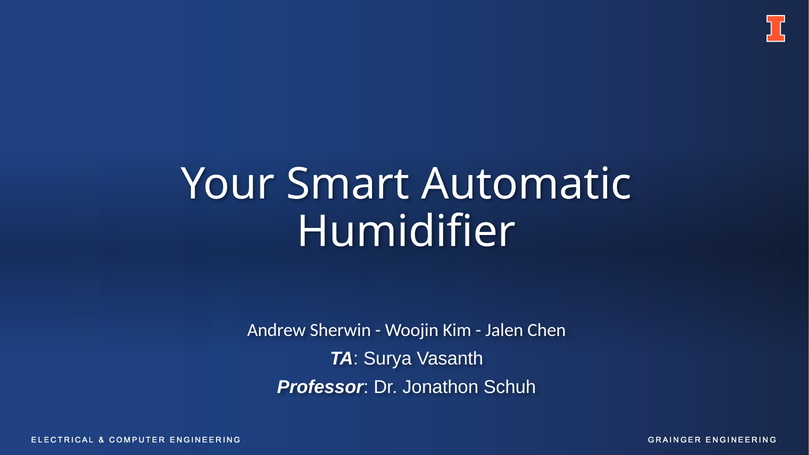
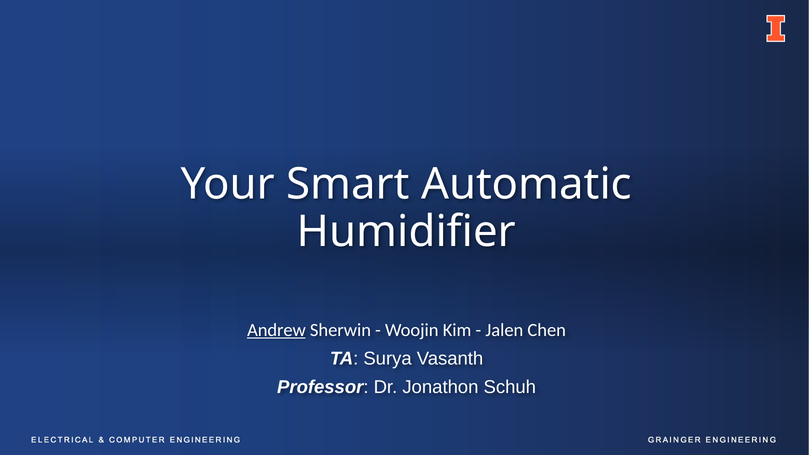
Andrew underline: none -> present (276, 330)
